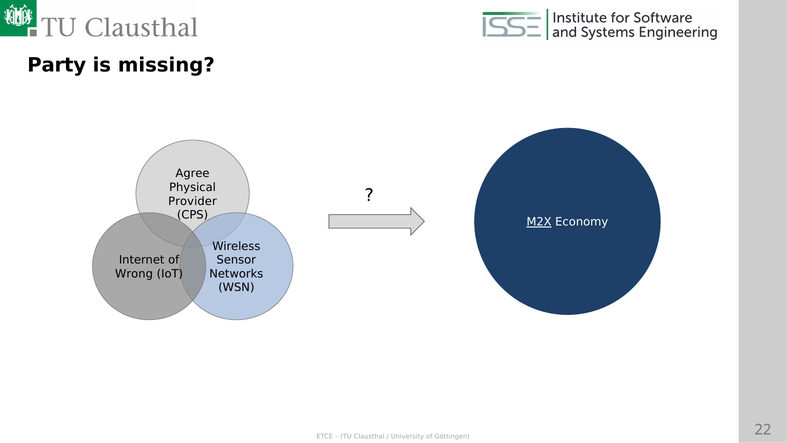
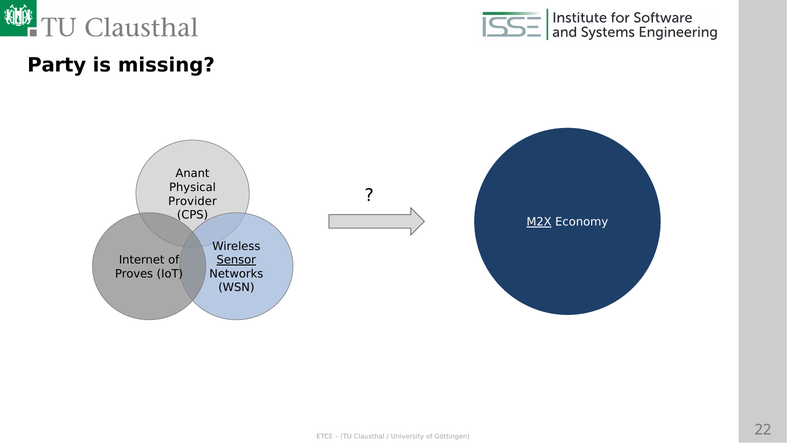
Agree: Agree -> Anant (193, 174)
Sensor underline: none -> present (236, 260)
Wrong: Wrong -> Proves (134, 274)
